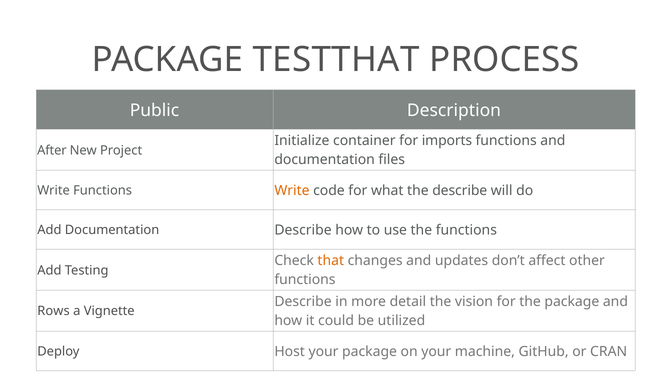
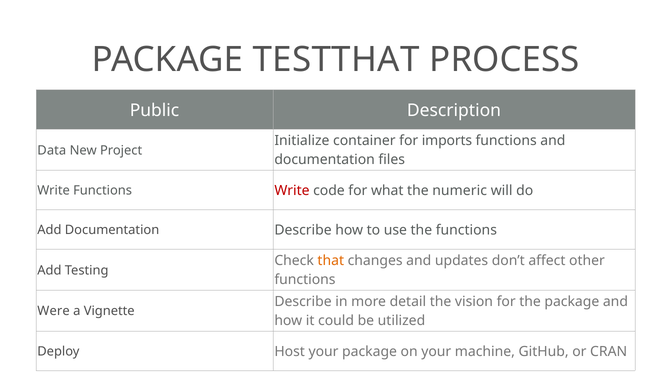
After: After -> Data (52, 150)
Write colour: orange -> red (292, 190)
the describe: describe -> numeric (460, 190)
Rows: Rows -> Were (54, 311)
